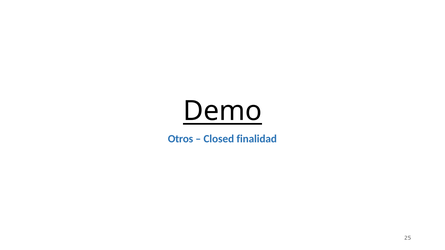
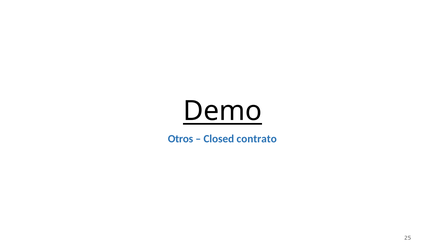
finalidad: finalidad -> contrato (257, 139)
